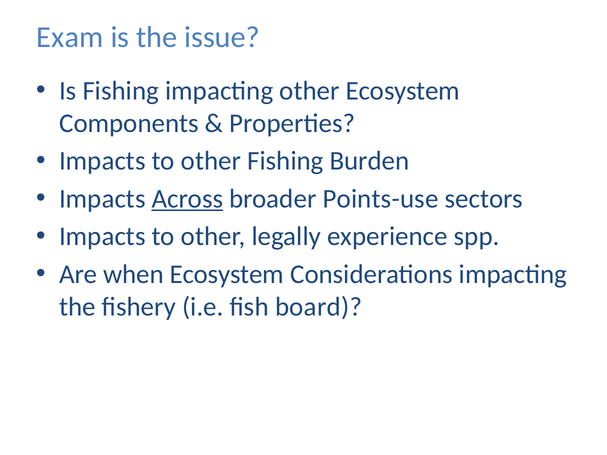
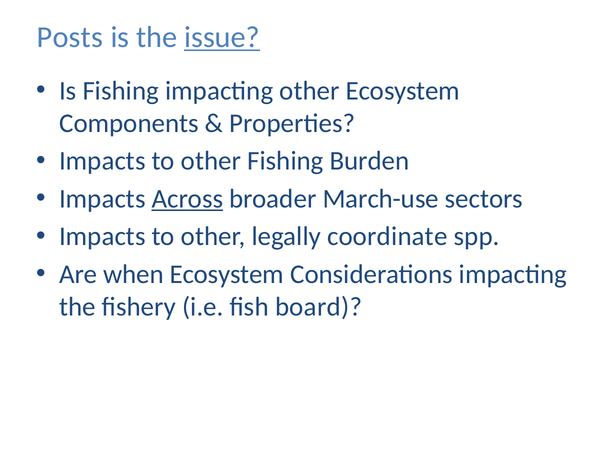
Exam: Exam -> Posts (70, 37)
issue underline: none -> present (222, 37)
Points-use: Points-use -> March-use (381, 199)
experience: experience -> coordinate (387, 237)
